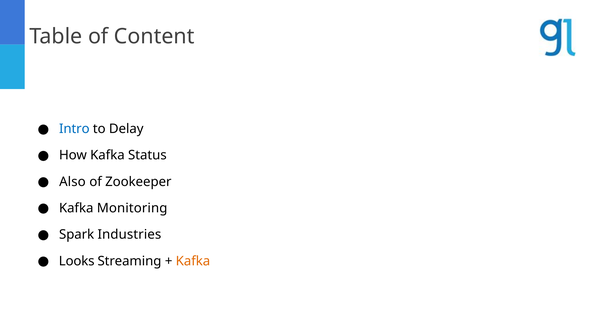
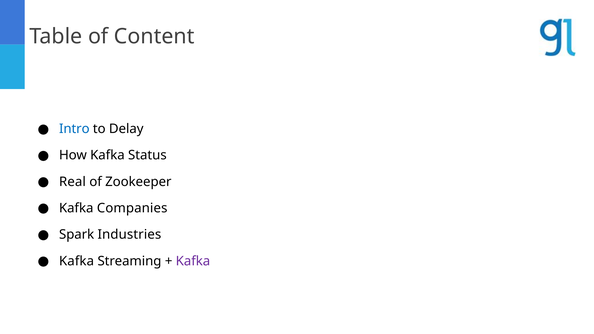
Also: Also -> Real (72, 182)
Monitoring: Monitoring -> Companies (132, 208)
Looks: Looks -> Kafka (77, 261)
Kafka colour: orange -> purple (193, 261)
